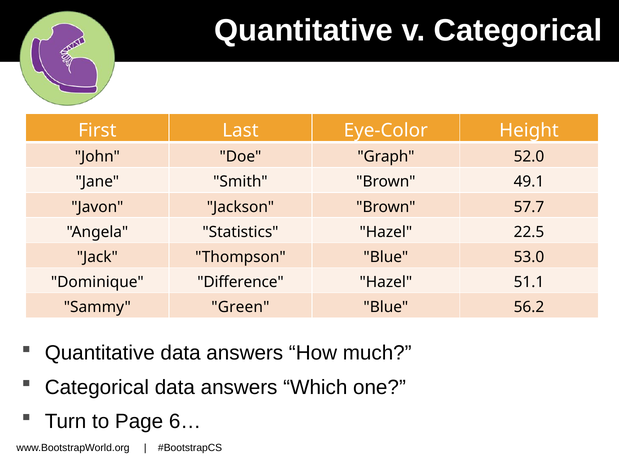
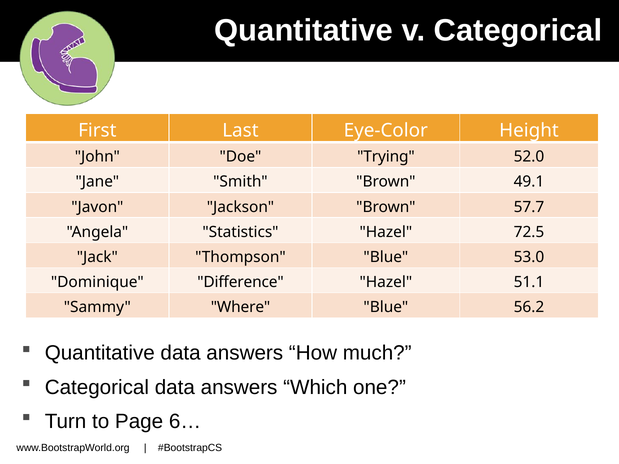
Graph: Graph -> Trying (386, 157)
22.5: 22.5 -> 72.5 (529, 232)
Green: Green -> Where (241, 307)
